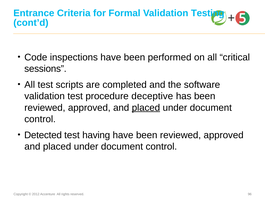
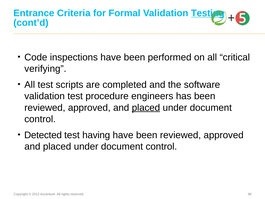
Testing underline: none -> present (208, 13)
sessions: sessions -> verifying (45, 69)
deceptive: deceptive -> engineers (152, 96)
